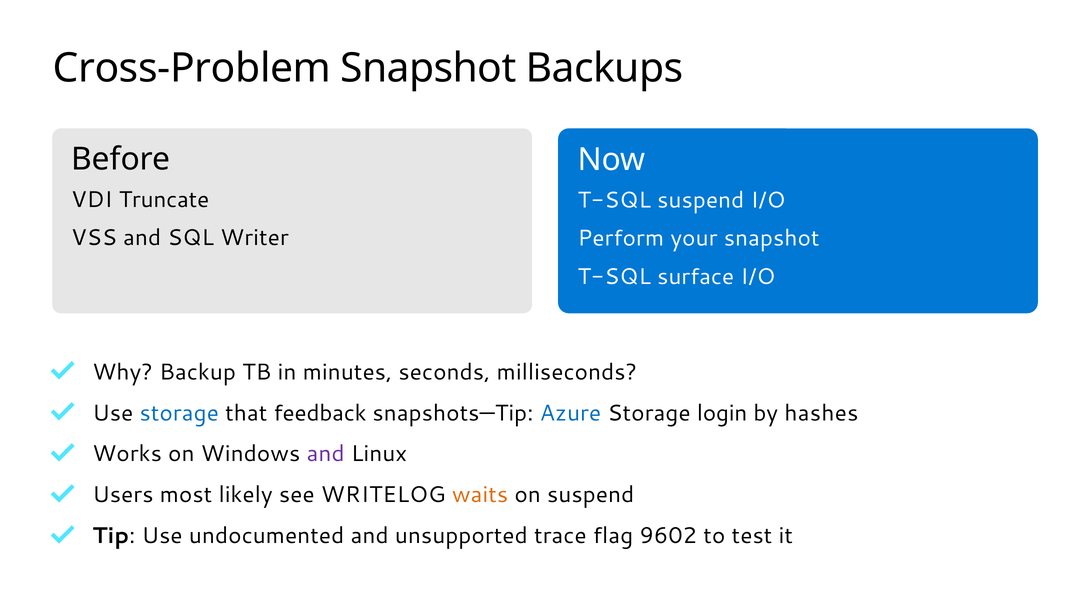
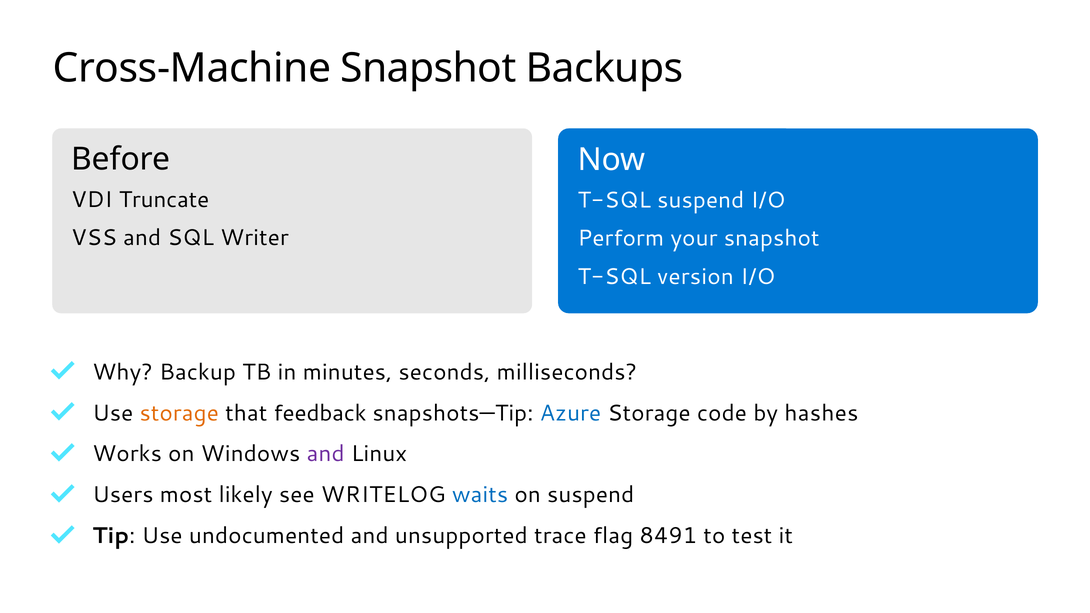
Cross-Problem: Cross-Problem -> Cross-Machine (192, 68)
surface: surface -> version (696, 277)
storage colour: blue -> orange (179, 413)
login: login -> code (722, 413)
waits colour: orange -> blue (480, 495)
9602: 9602 -> 8491 (668, 536)
